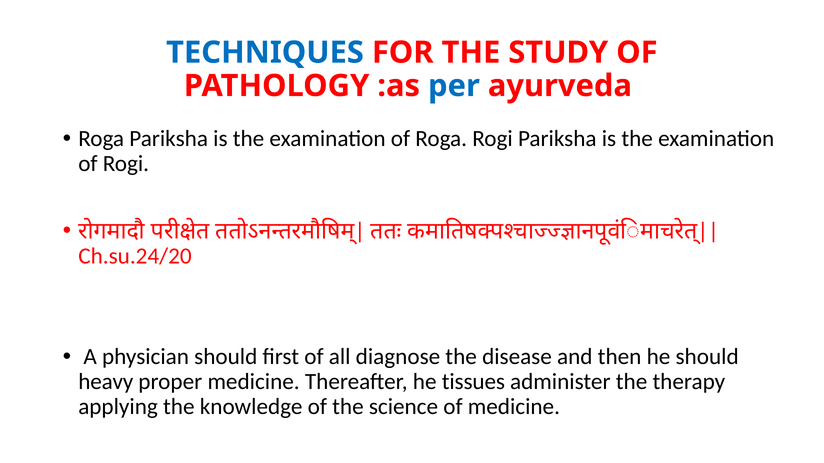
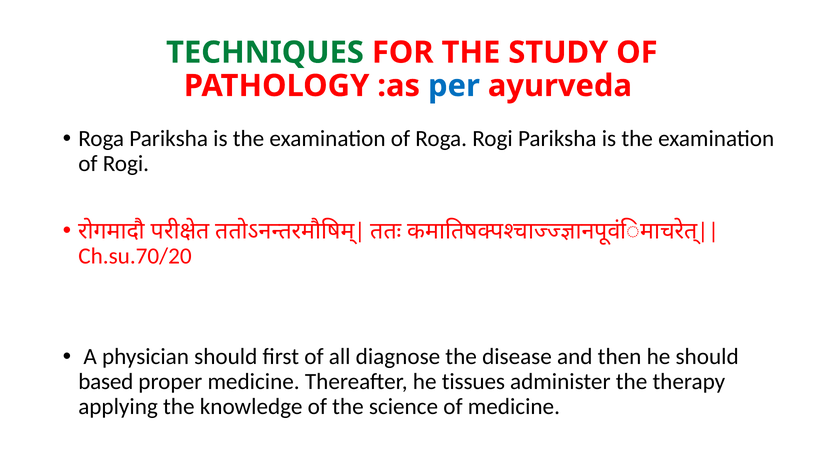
TECHNIQUES colour: blue -> green (265, 53)
Ch.su.24/20: Ch.su.24/20 -> Ch.su.70/20 (135, 256)
heavy: heavy -> based (106, 382)
